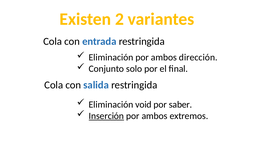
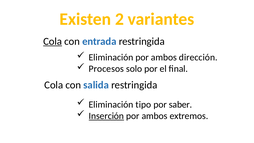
Cola underline: none -> present (53, 41)
Conjunto: Conjunto -> Procesos (106, 69)
void: void -> tipo (143, 104)
